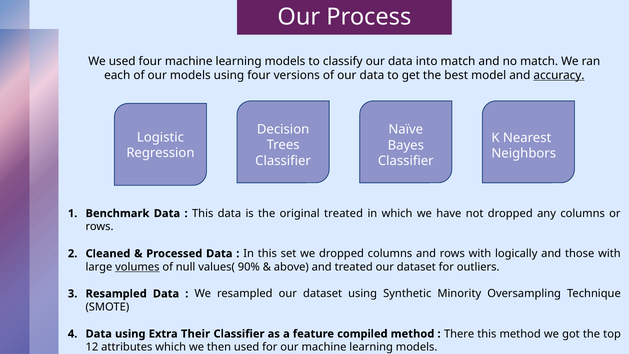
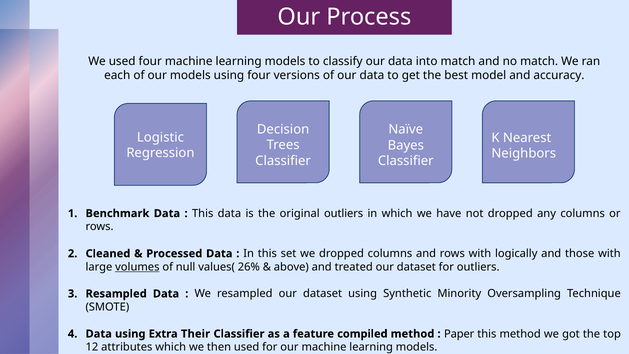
accuracy underline: present -> none (559, 75)
original treated: treated -> outliers (344, 213)
90%: 90% -> 26% (249, 267)
There: There -> Paper (459, 334)
